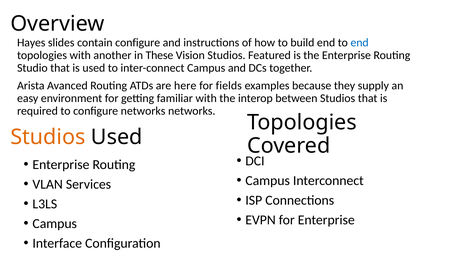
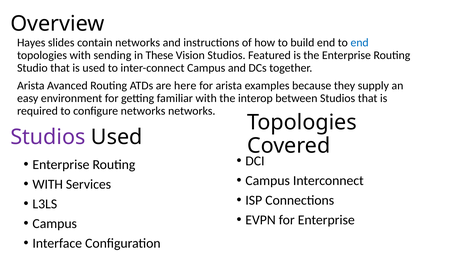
contain configure: configure -> networks (138, 43)
another: another -> sending (112, 55)
for fields: fields -> arista (229, 86)
Studios colour: orange -> purple (48, 137)
VLAN: VLAN -> WITH (48, 184)
